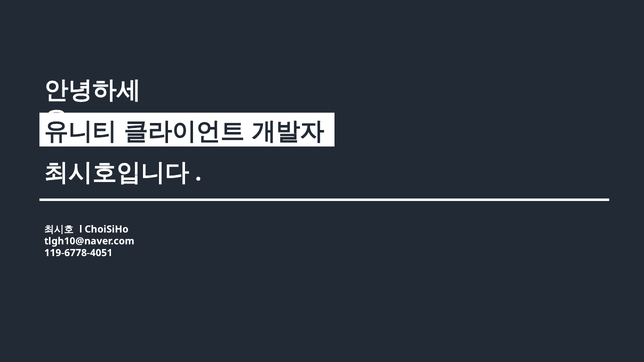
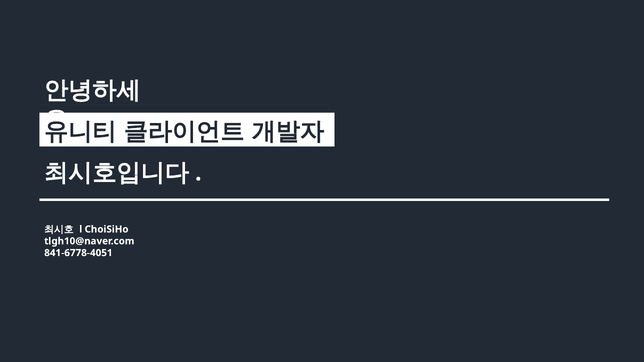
119-6778-4051: 119-6778-4051 -> 841-6778-4051 (78, 253)
